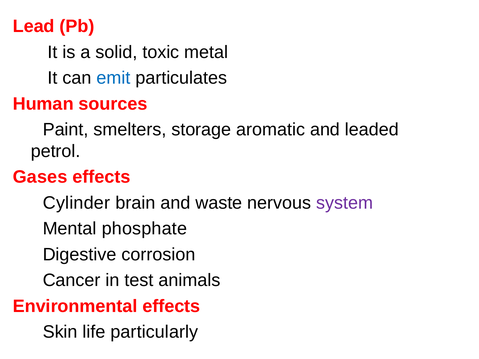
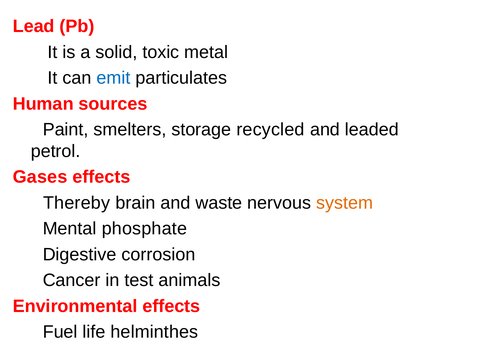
aromatic: aromatic -> recycled (271, 130)
Cylinder: Cylinder -> Thereby (77, 203)
system colour: purple -> orange (345, 203)
Skin: Skin -> Fuel (60, 332)
particularly: particularly -> helminthes (154, 332)
